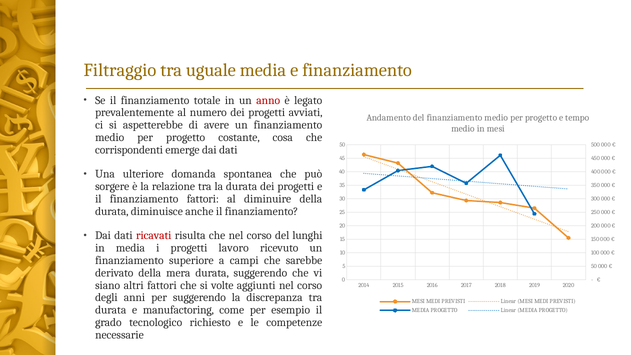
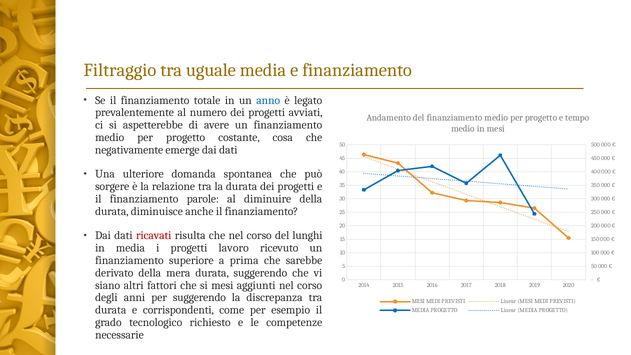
anno colour: red -> blue (268, 100)
corrispondenti: corrispondenti -> negativamente (129, 150)
finanziamento fattori: fattori -> parole (203, 199)
campi: campi -> prima (244, 260)
si volte: volte -> mesi (222, 285)
manufactoring: manufactoring -> corrispondenti (178, 310)
